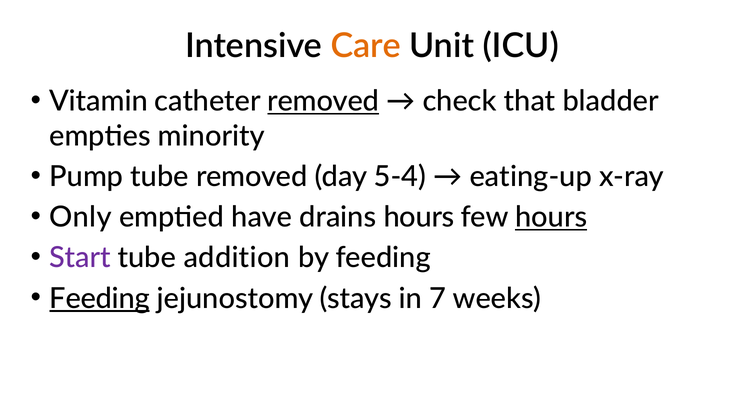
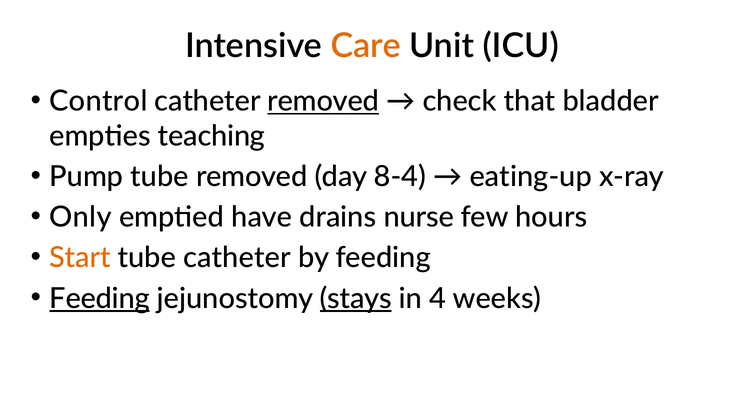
Vitamin: Vitamin -> Control (98, 102)
minority: minority -> teaching (212, 136)
5-4: 5-4 -> 8-4 (400, 177)
drains hours: hours -> nurse (419, 218)
hours underline: present -> none (551, 218)
Start colour: purple -> orange (80, 258)
tube addition: addition -> catheter (237, 258)
stays underline: none -> present (356, 299)
7: 7 -> 4 (438, 299)
